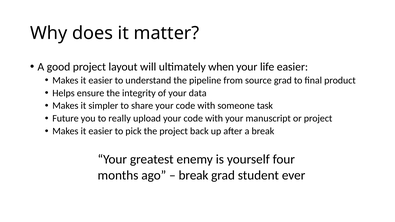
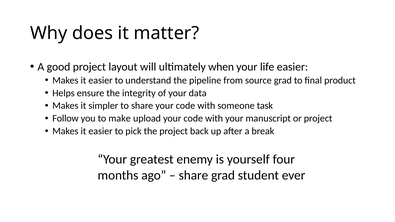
Future: Future -> Follow (65, 119)
really: really -> make (120, 119)
break: break -> share (193, 175)
